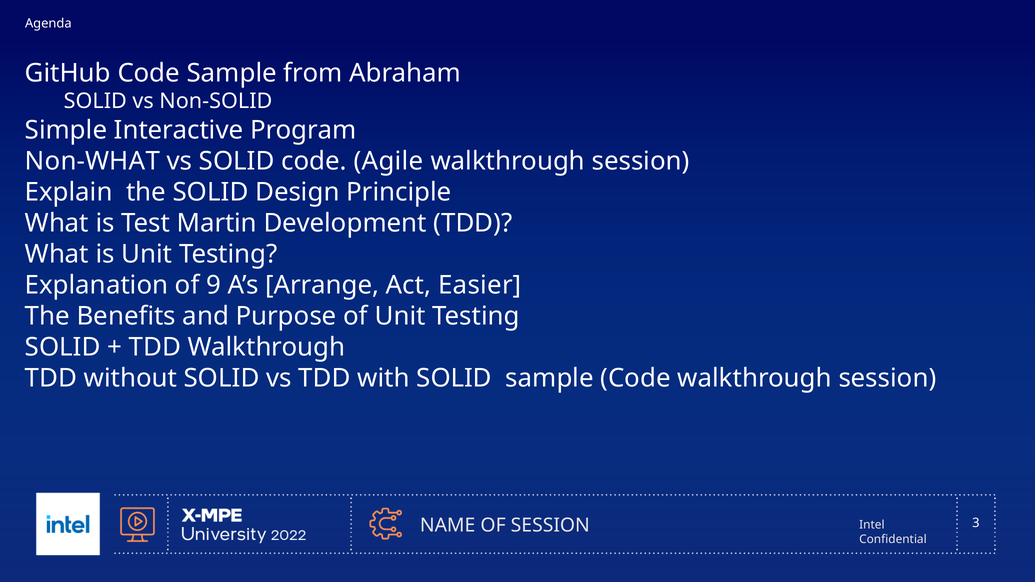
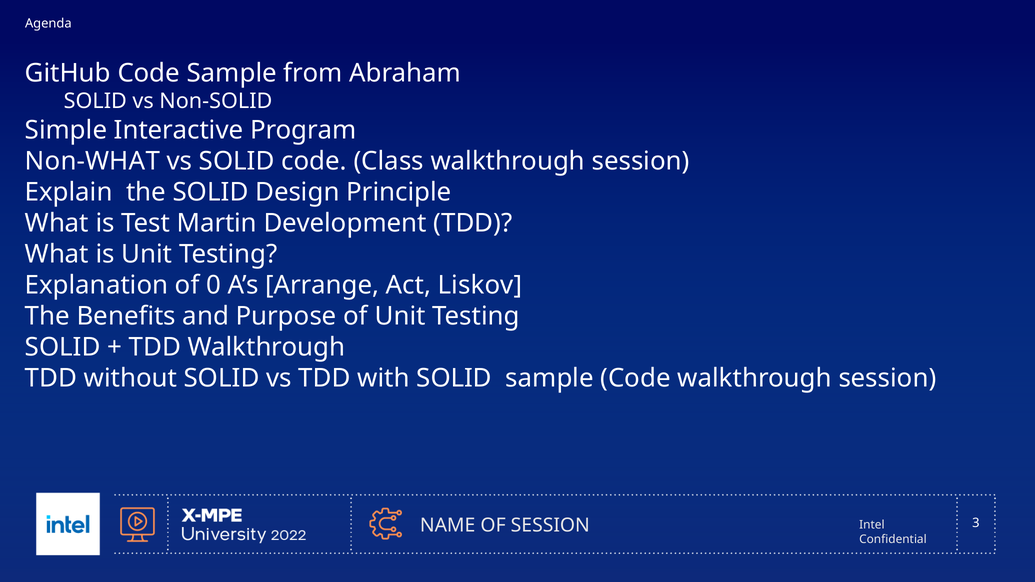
Agile: Agile -> Class (389, 161)
9: 9 -> 0 (214, 285)
Easier: Easier -> Liskov (480, 285)
